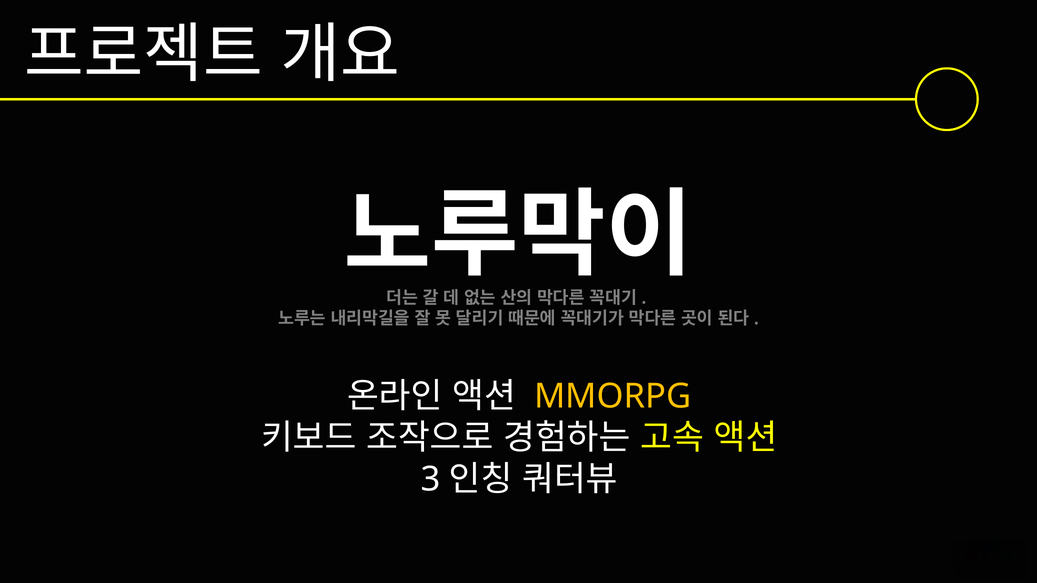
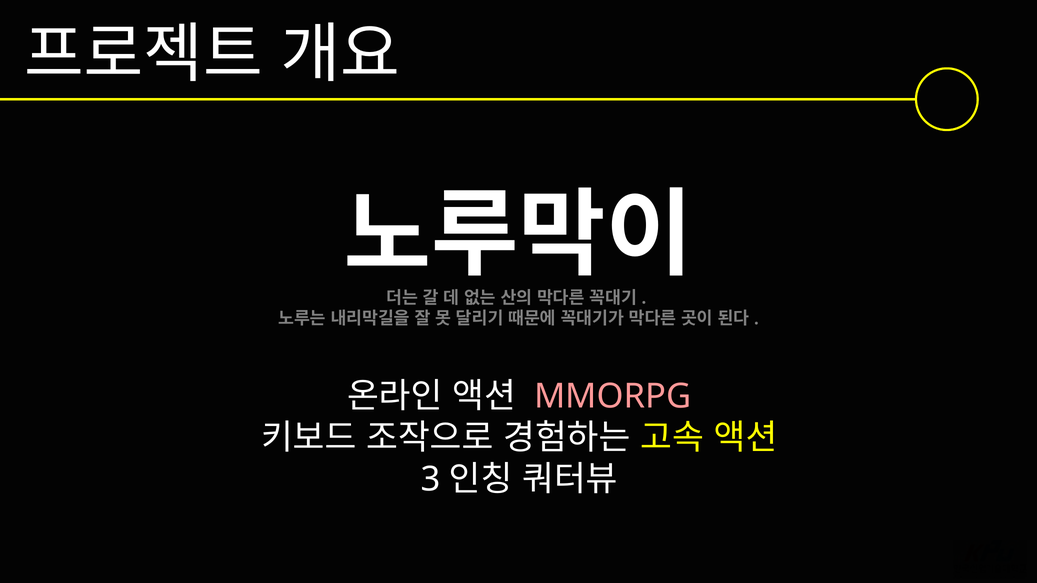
MMORPG colour: yellow -> pink (613, 397)
